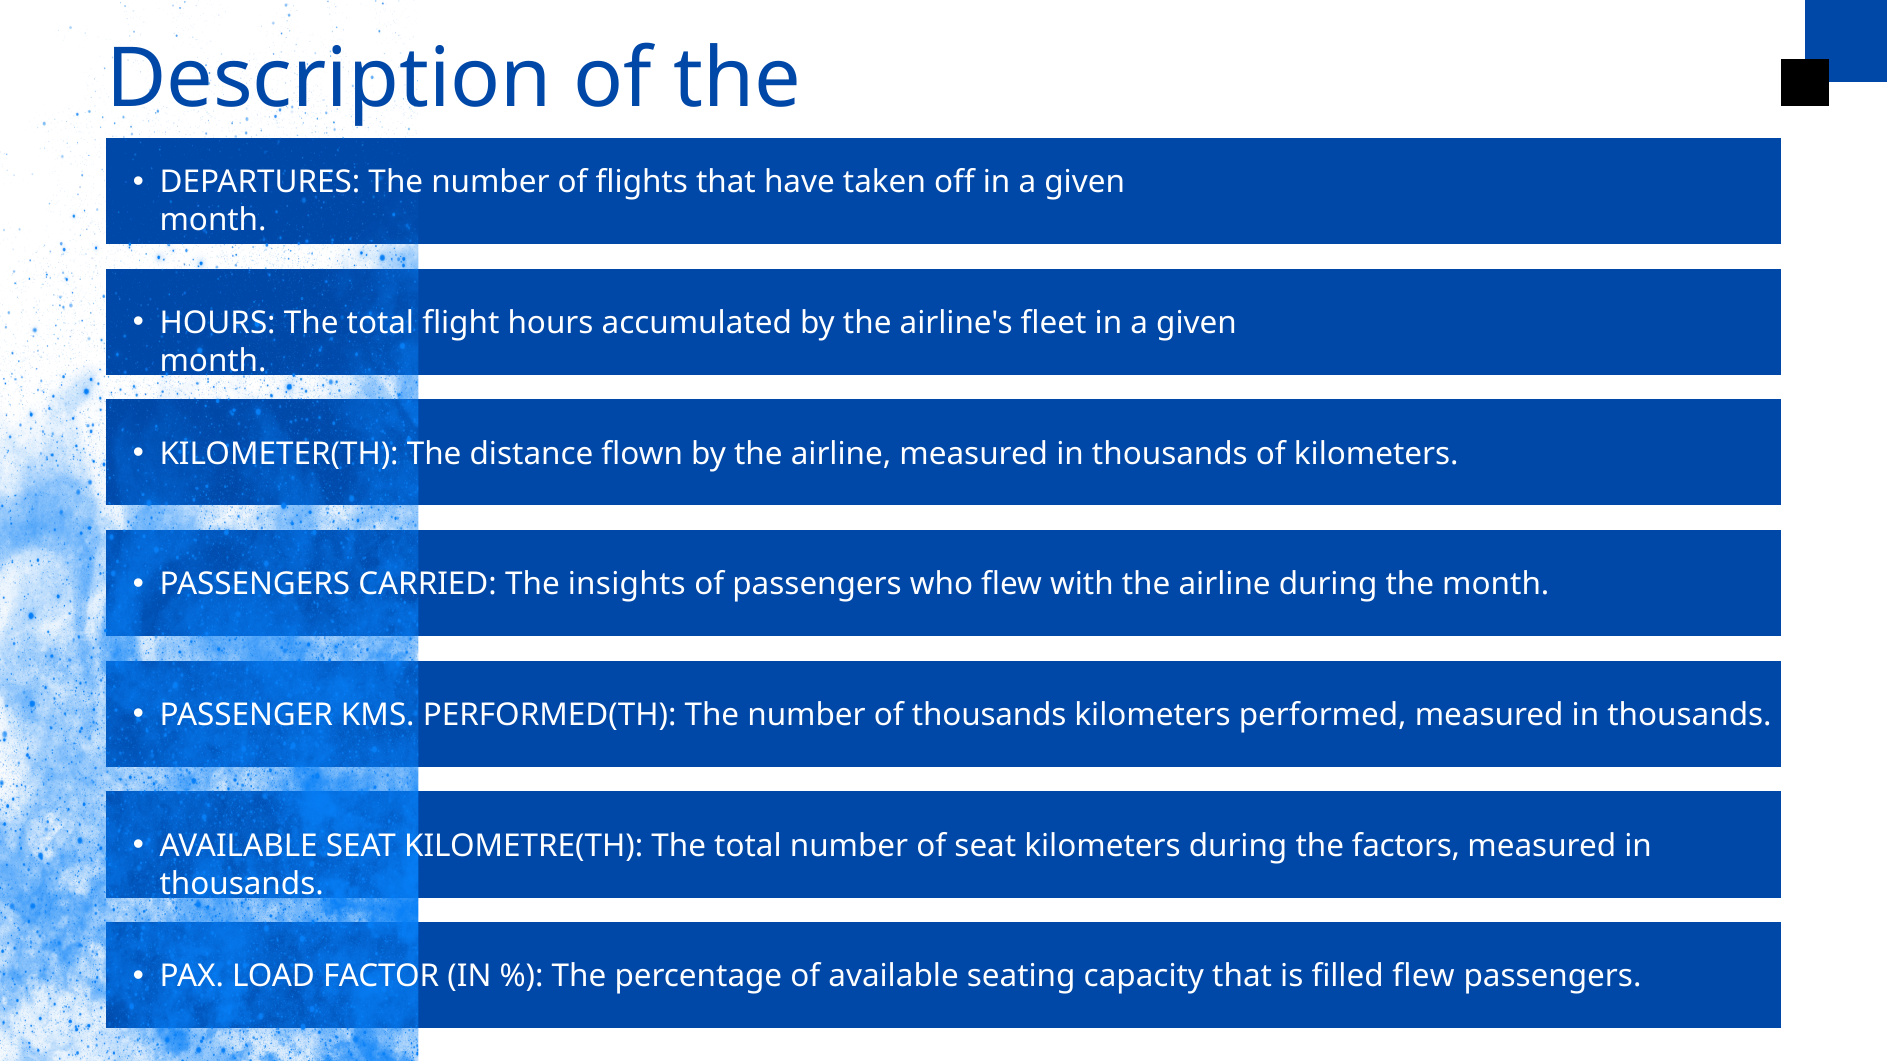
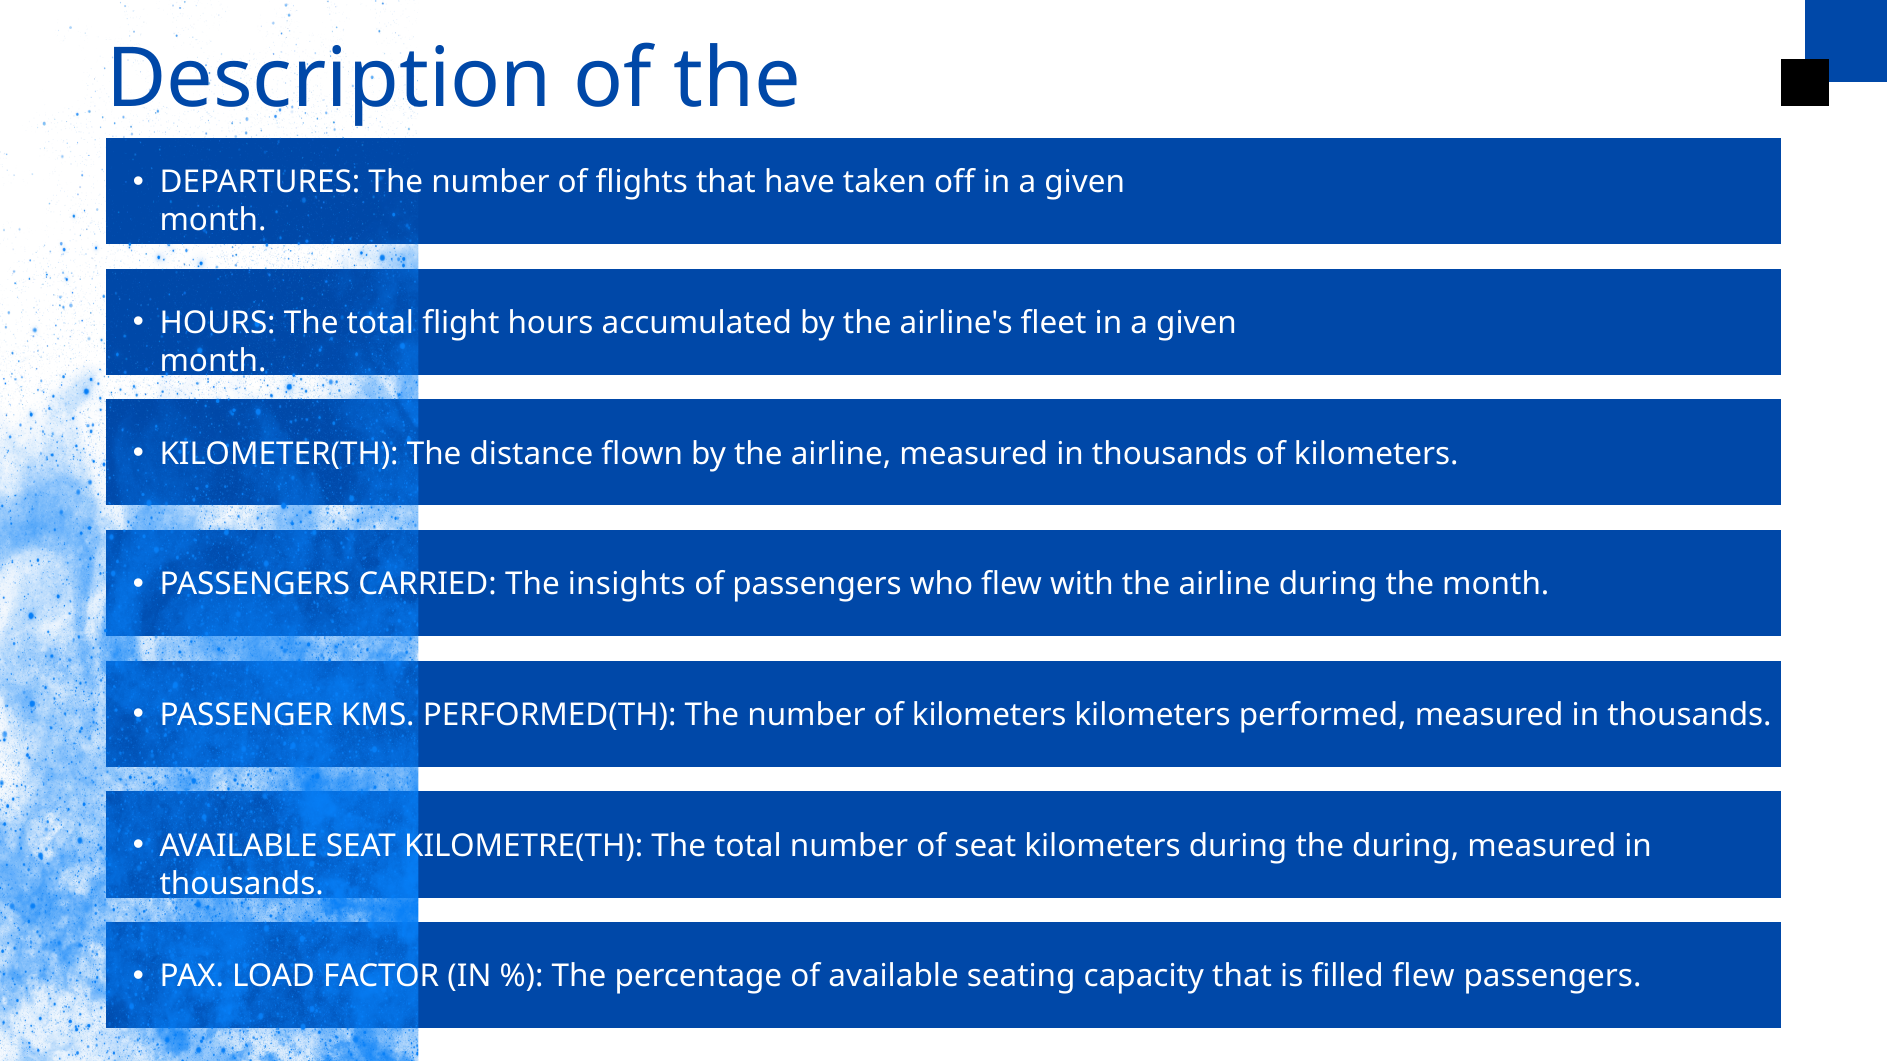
number of thousands: thousands -> kilometers (989, 716)
the factors: factors -> during (1406, 846)
